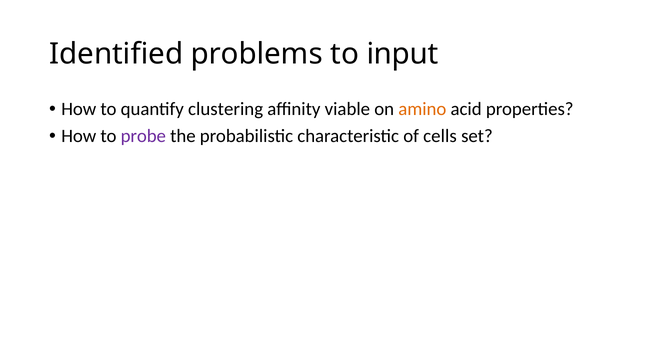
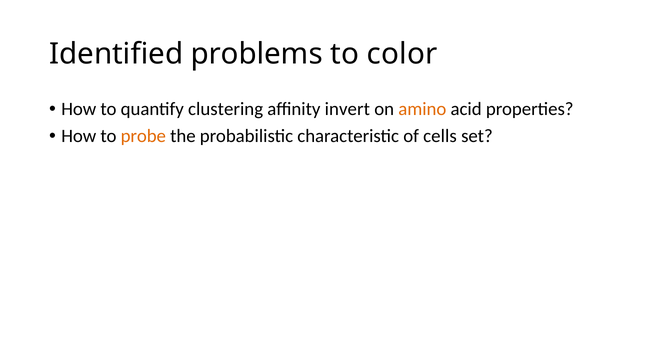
input: input -> color (402, 54)
viable: viable -> invert (347, 109)
probe colour: purple -> orange (143, 136)
